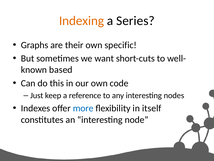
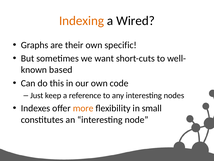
Series: Series -> Wired (136, 21)
more colour: blue -> orange (83, 108)
itself: itself -> small (152, 108)
